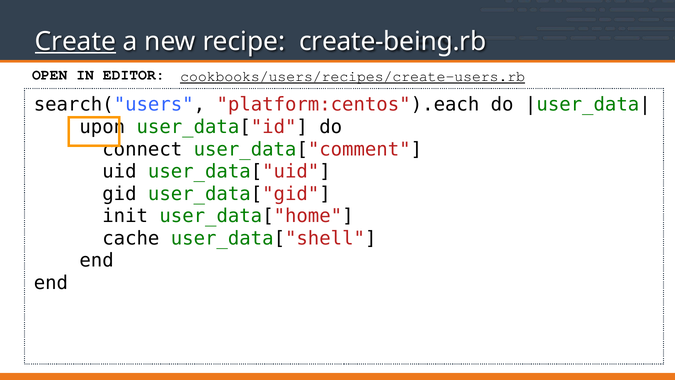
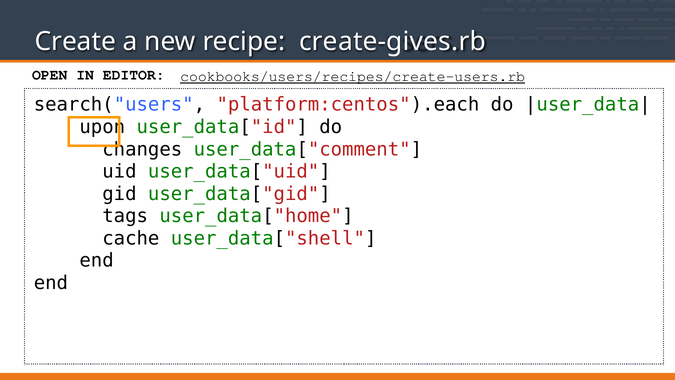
Create underline: present -> none (75, 41)
create-being.rb: create-being.rb -> create-gives.rb (392, 41)
connect: connect -> changes (142, 149)
init: init -> tags (125, 216)
